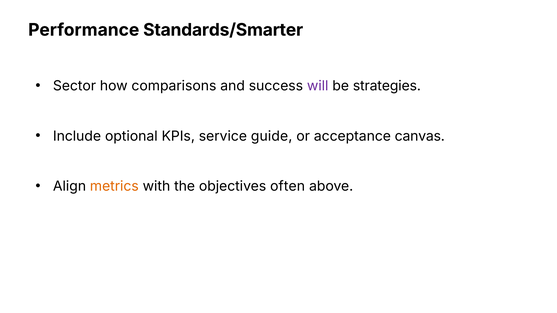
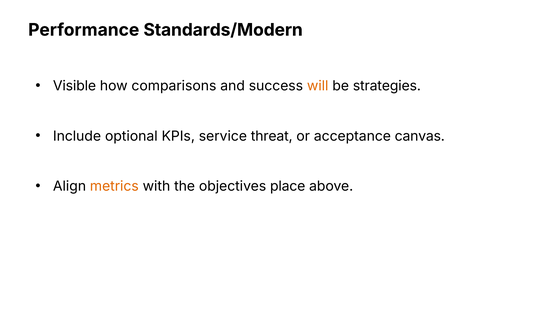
Standards/Smarter: Standards/Smarter -> Standards/Modern (223, 30)
Sector: Sector -> Visible (75, 86)
will colour: purple -> orange (318, 86)
guide: guide -> threat (272, 136)
often: often -> place (288, 186)
